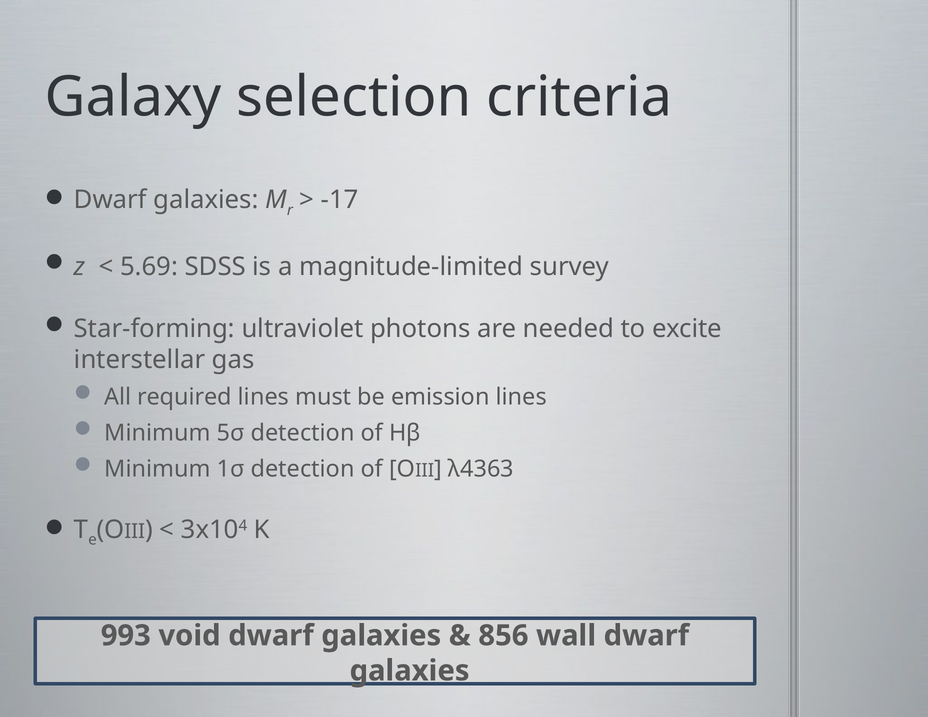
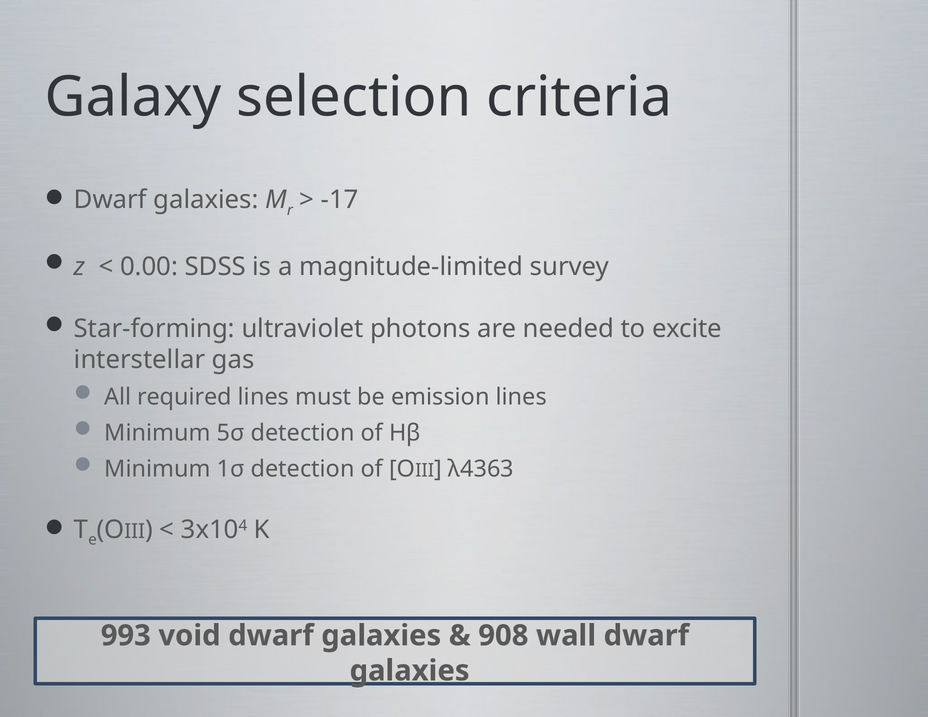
5.69: 5.69 -> 0.00 (149, 267)
856: 856 -> 908 (503, 636)
